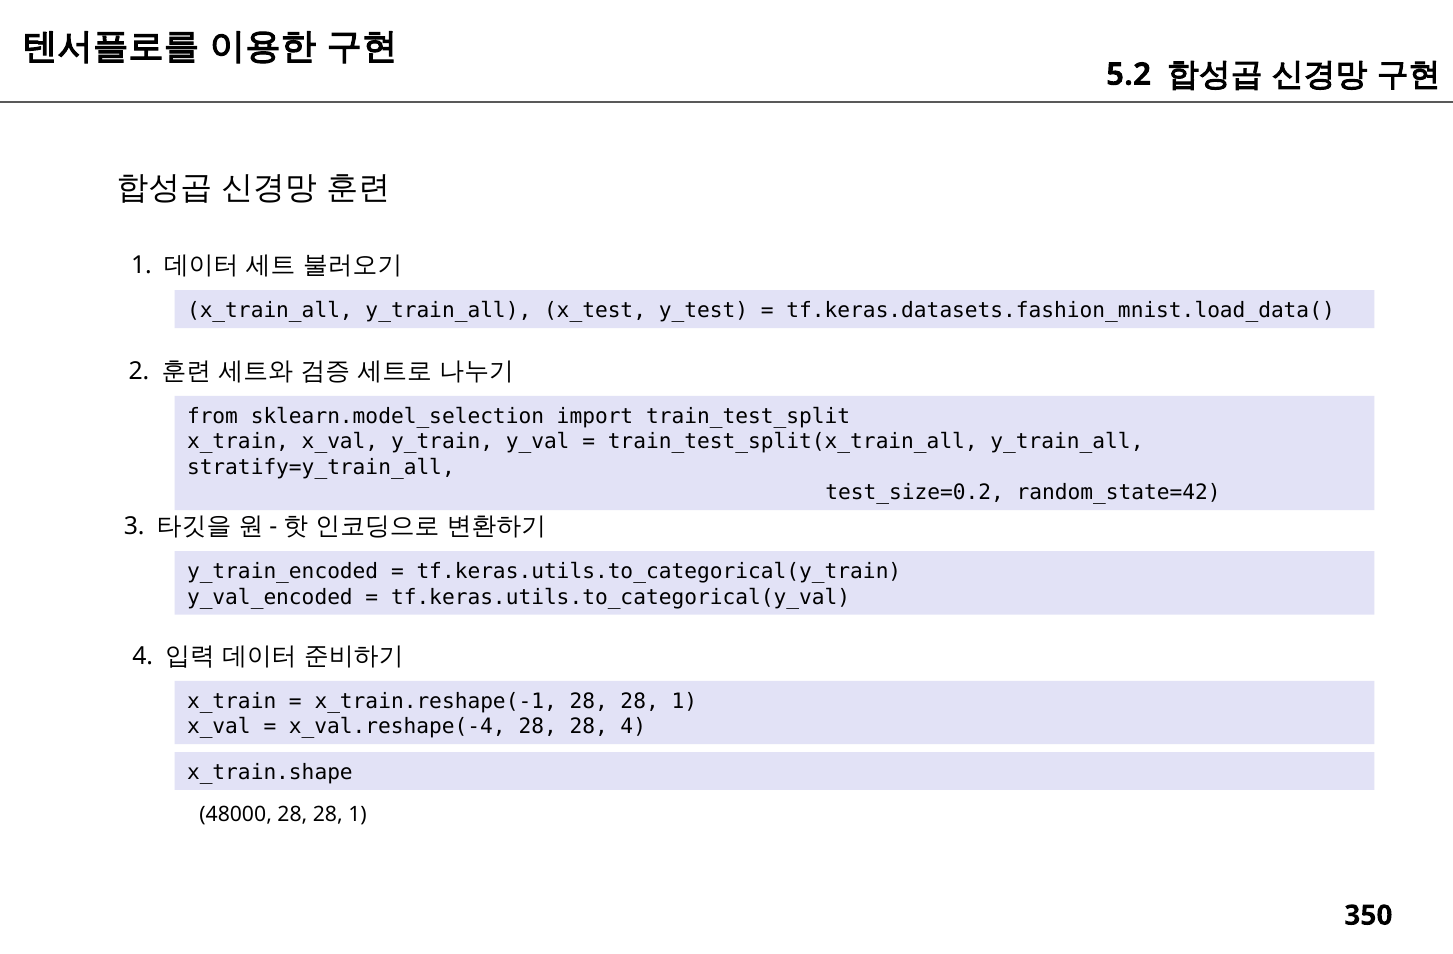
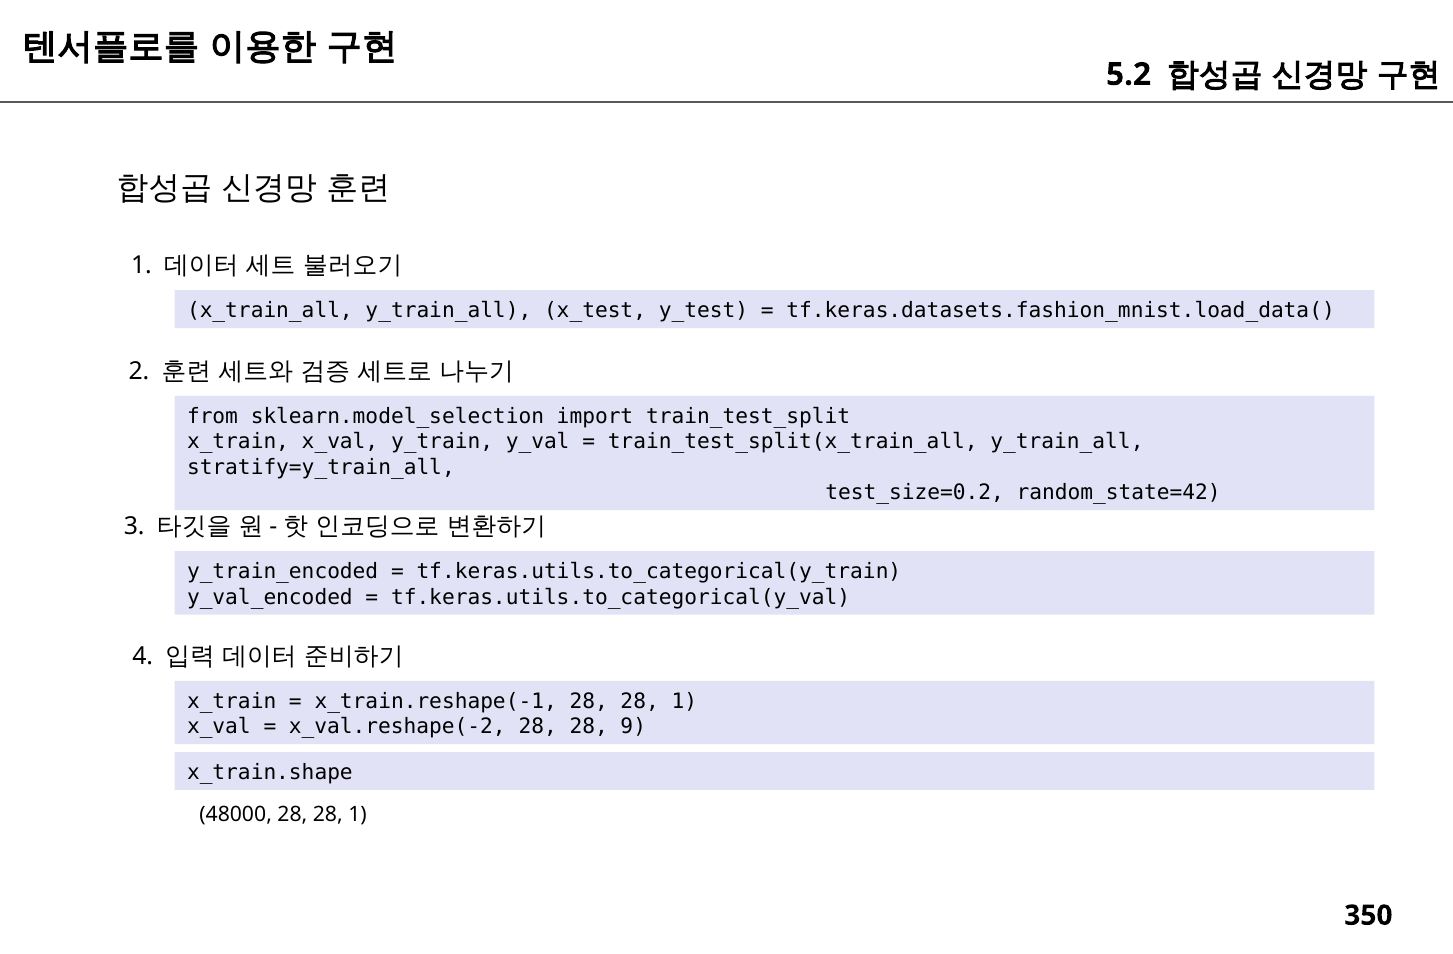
x_val.reshape(-4: x_val.reshape(-4 -> x_val.reshape(-2 (397, 727)
28 4: 4 -> 9 (633, 727)
